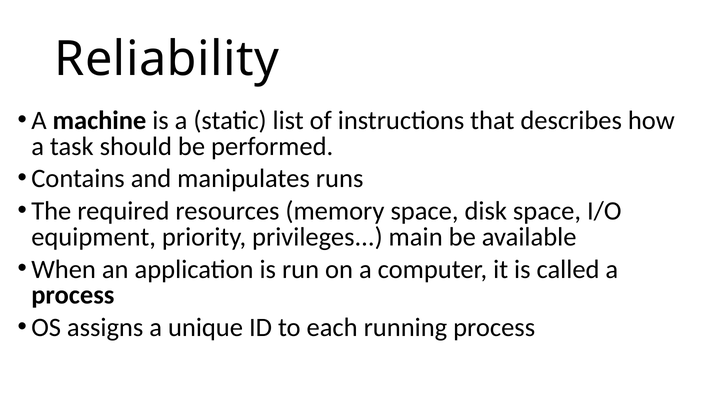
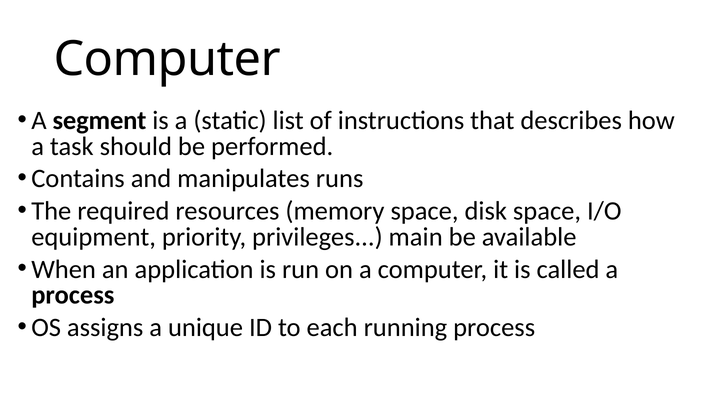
Reliability: Reliability -> Computer (167, 59)
machine: machine -> segment (100, 121)
